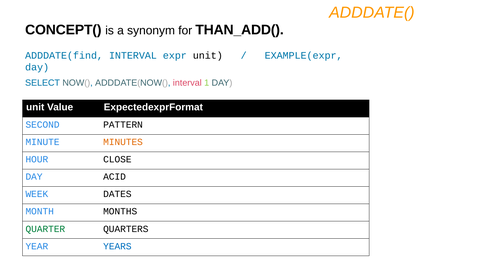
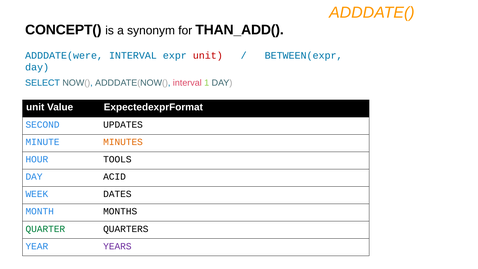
ADDDATE(find: ADDDATE(find -> ADDDATE(were (64, 55)
unit colour: black -> red (208, 55)
EXAMPLE(expr: EXAMPLE(expr -> BETWEEN(expr (304, 55)
PATTERN: PATTERN -> UPDATES (123, 125)
CLOSE: CLOSE -> TOOLS (117, 159)
YEARS colour: blue -> purple (117, 246)
